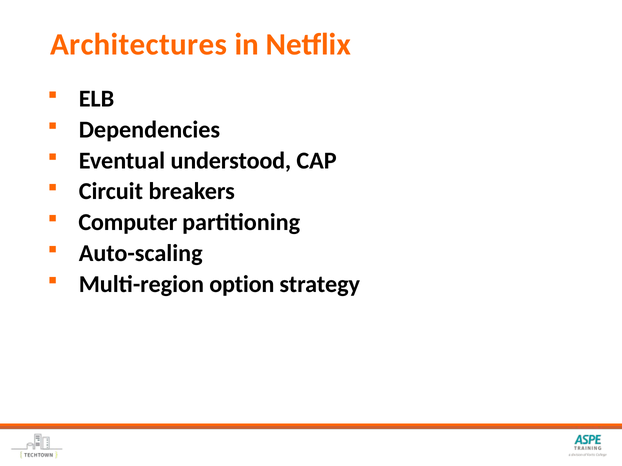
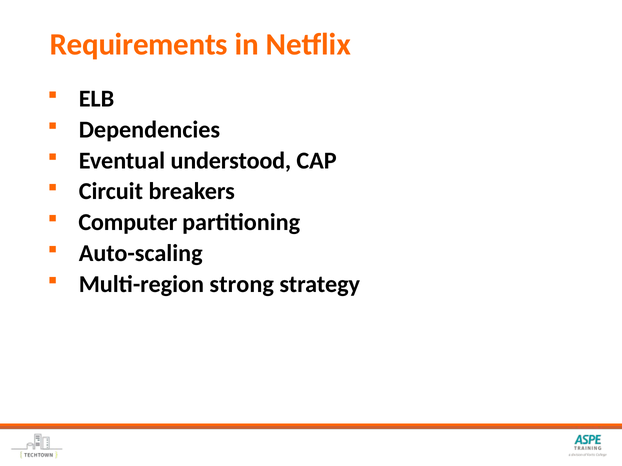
Architectures: Architectures -> Requirements (139, 45)
option: option -> strong (242, 285)
